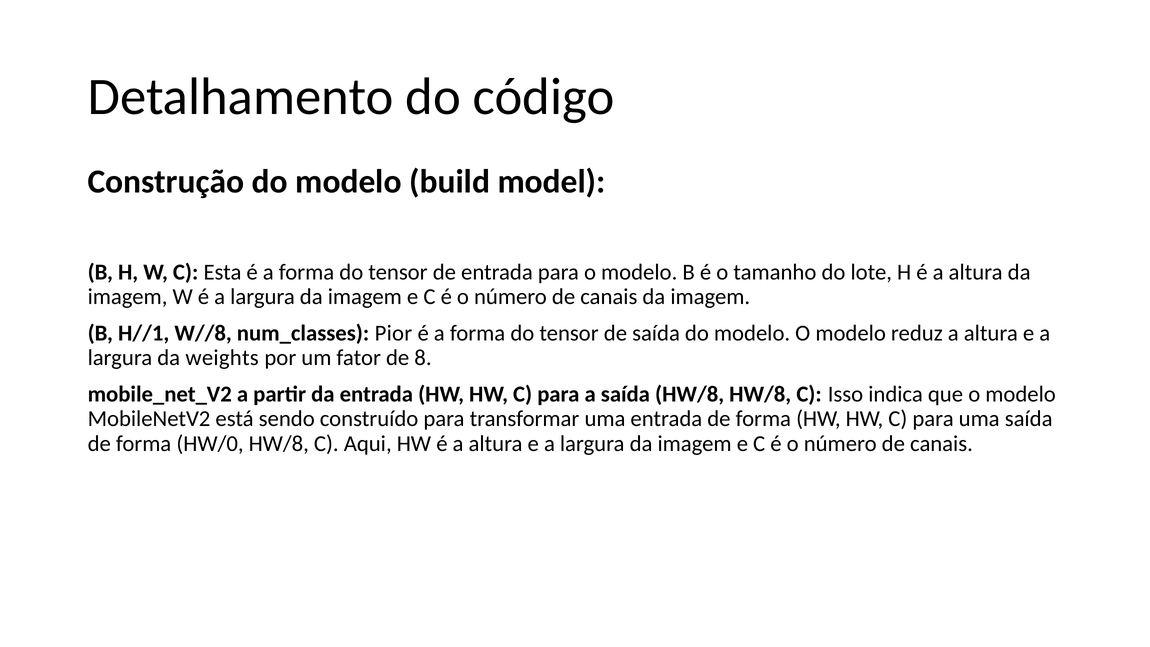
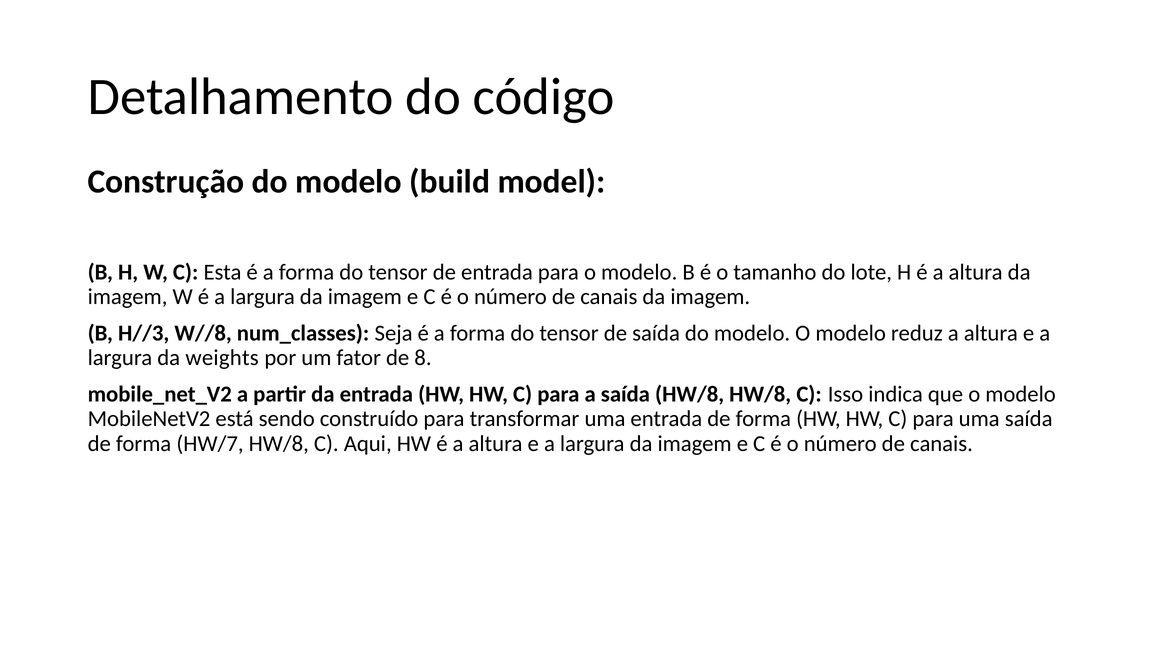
H//1: H//1 -> H//3 (144, 333)
Pior: Pior -> Seja (394, 333)
HW/0: HW/0 -> HW/7 (210, 443)
